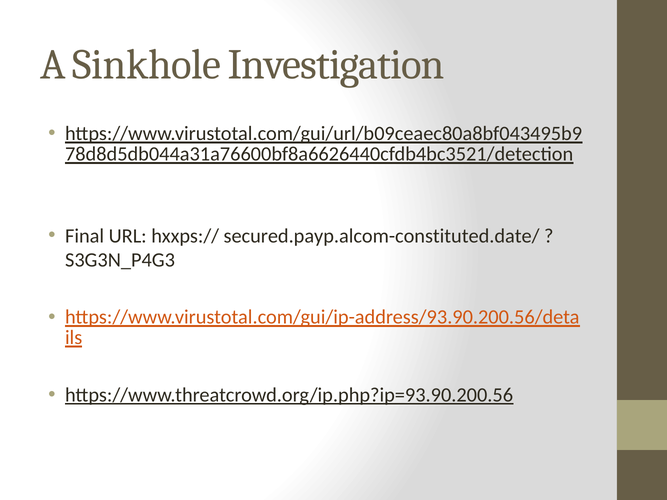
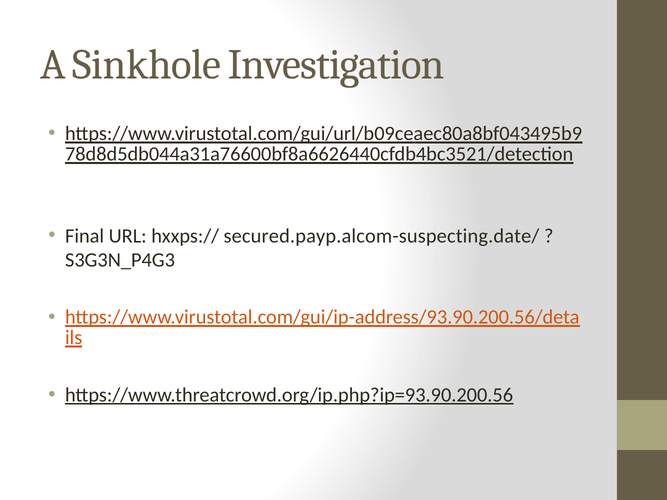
secured.payp.alcom-constituted.date/: secured.payp.alcom-constituted.date/ -> secured.payp.alcom-suspecting.date/ (381, 236)
